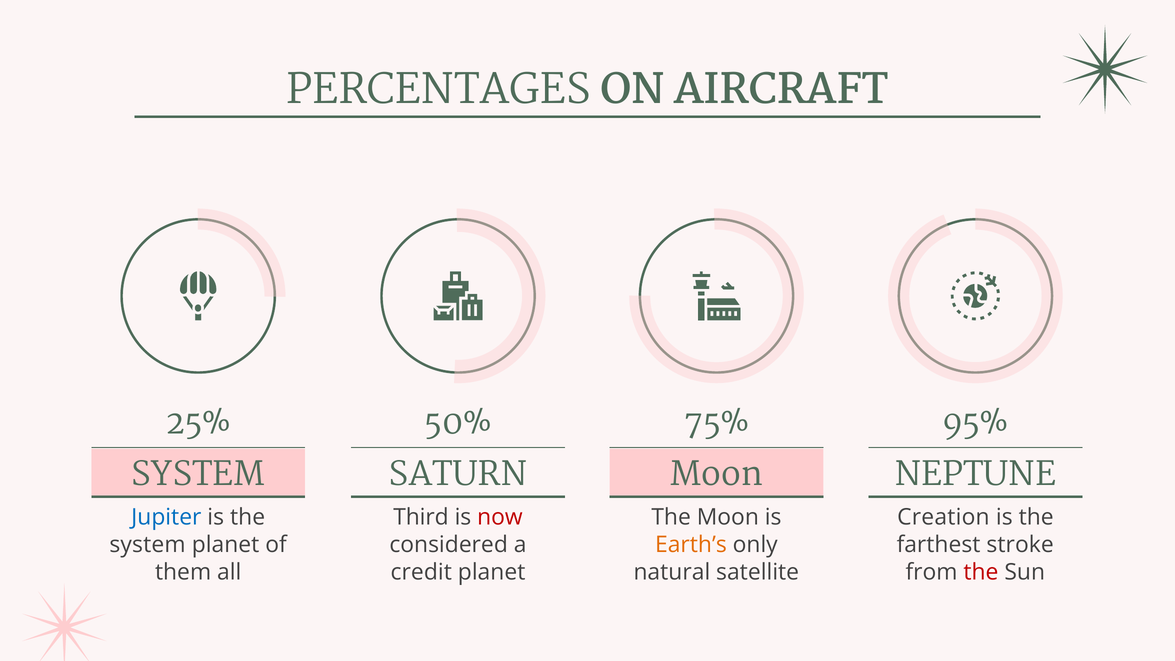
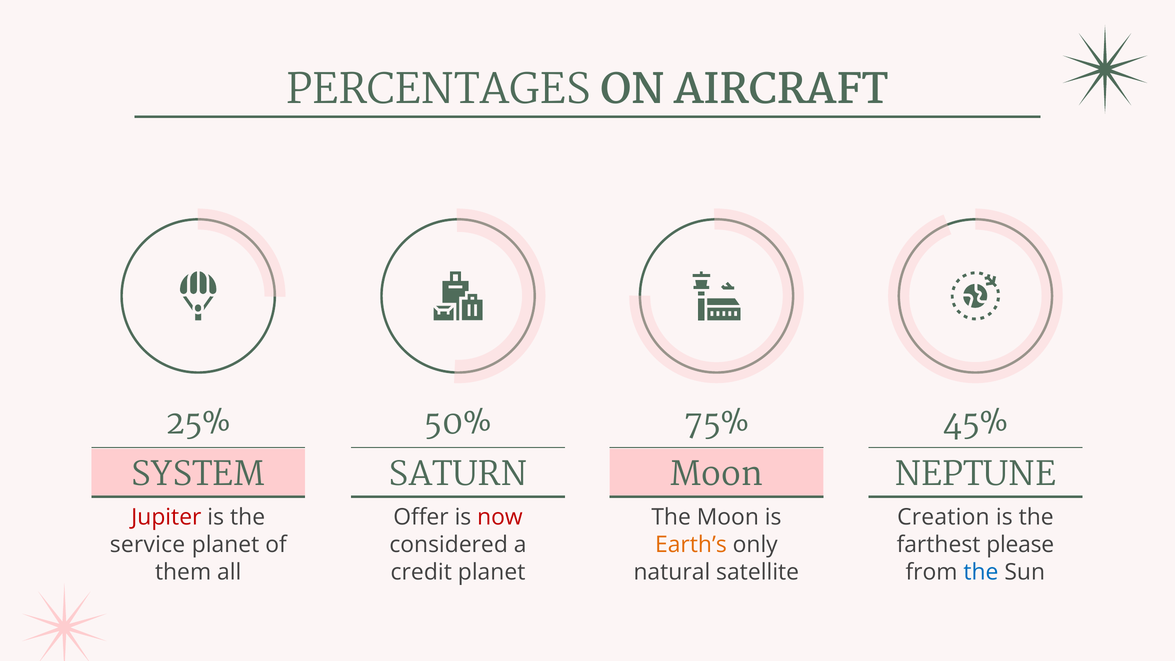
95%: 95% -> 45% (975, 423)
Jupiter colour: blue -> red (166, 517)
Third: Third -> Offer (421, 517)
system: system -> service (147, 545)
stroke: stroke -> please (1020, 545)
the colour: red -> blue (981, 572)
